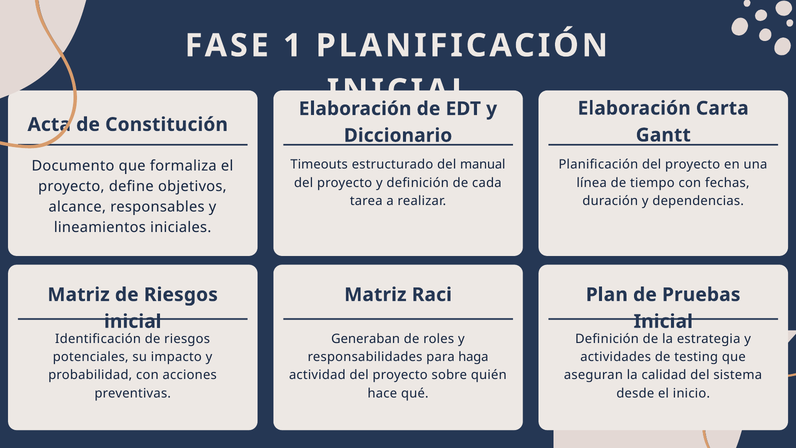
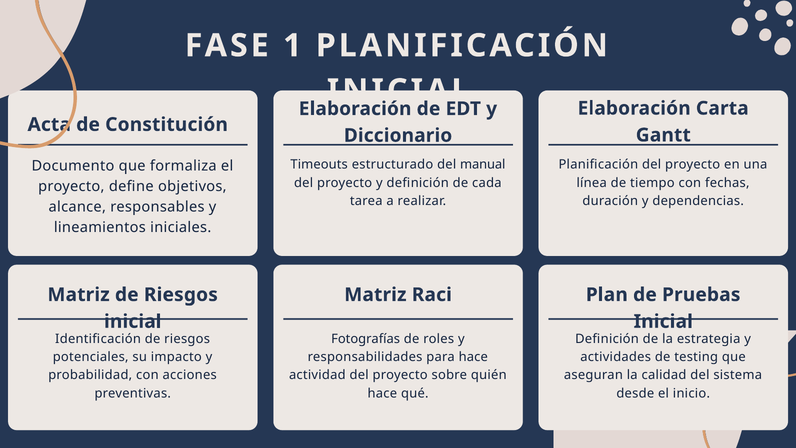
Generaban: Generaban -> Fotografías (366, 339)
para haga: haga -> hace (473, 357)
